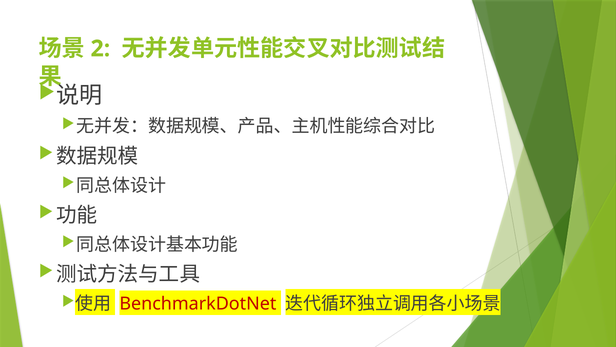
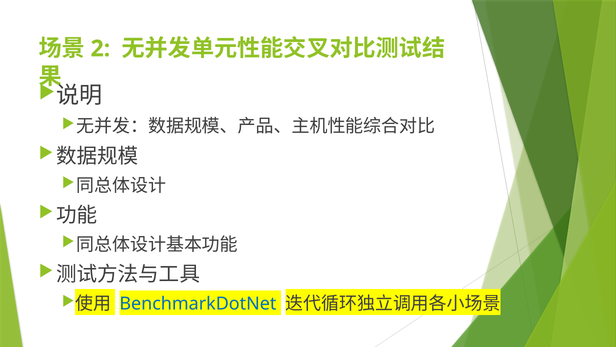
BenchmarkDotNet colour: red -> blue (198, 303)
